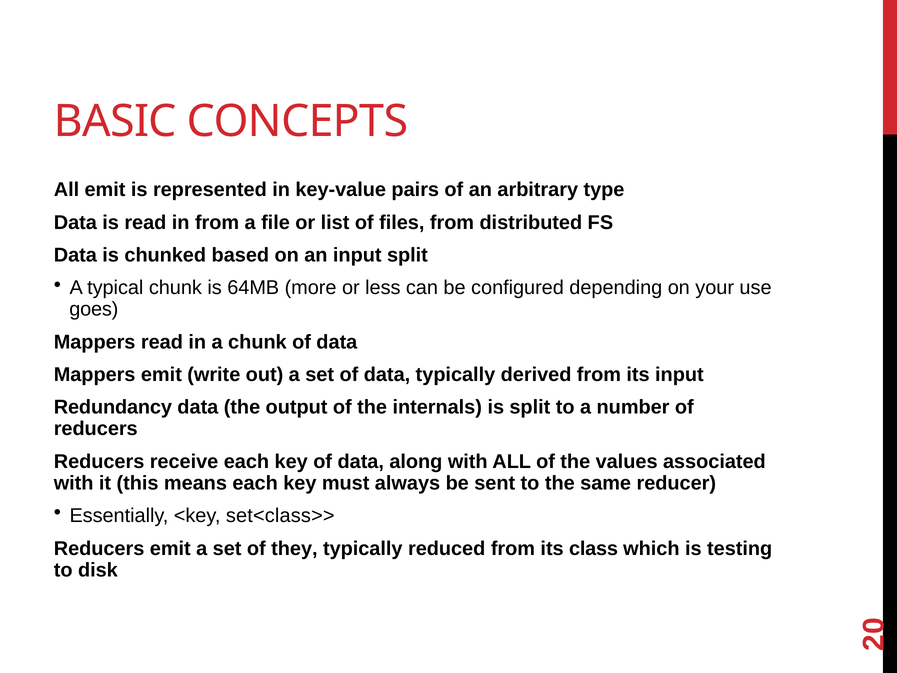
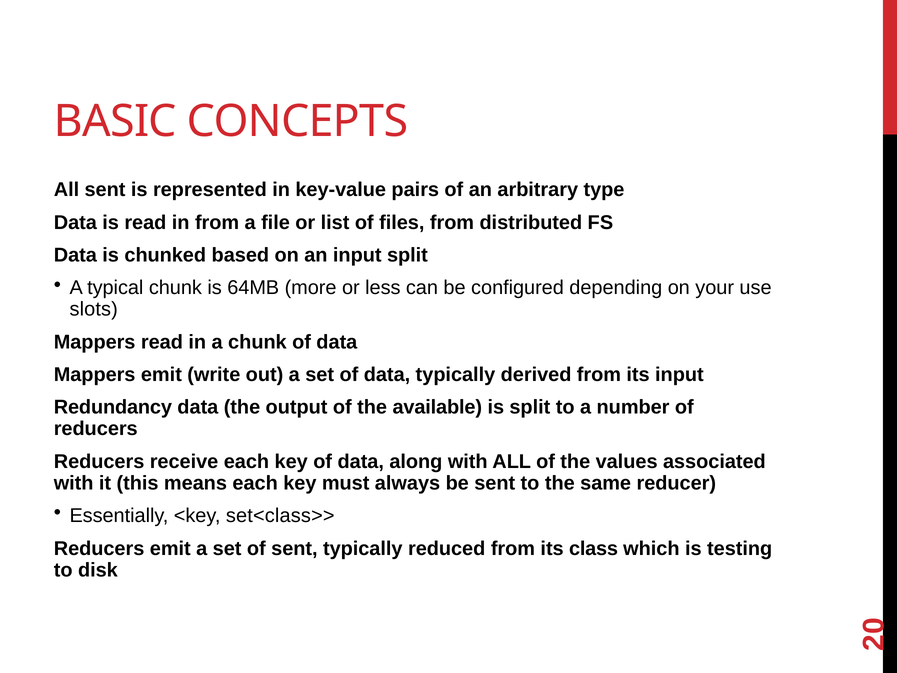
All emit: emit -> sent (105, 190)
goes: goes -> slots (94, 309)
internals: internals -> available (437, 407)
of they: they -> sent (294, 548)
